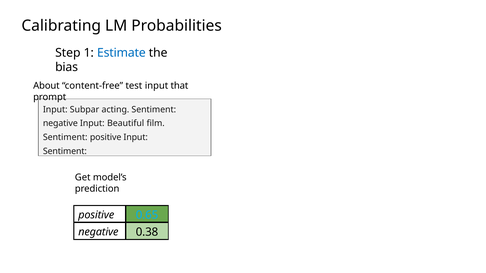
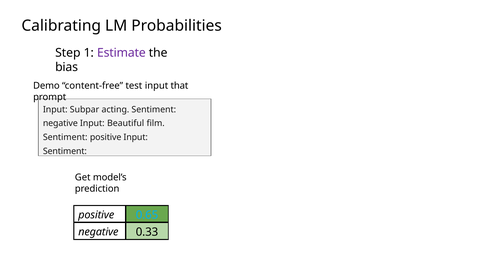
Estimate colour: blue -> purple (121, 53)
About: About -> Demo (46, 86)
0.38: 0.38 -> 0.33 (147, 233)
